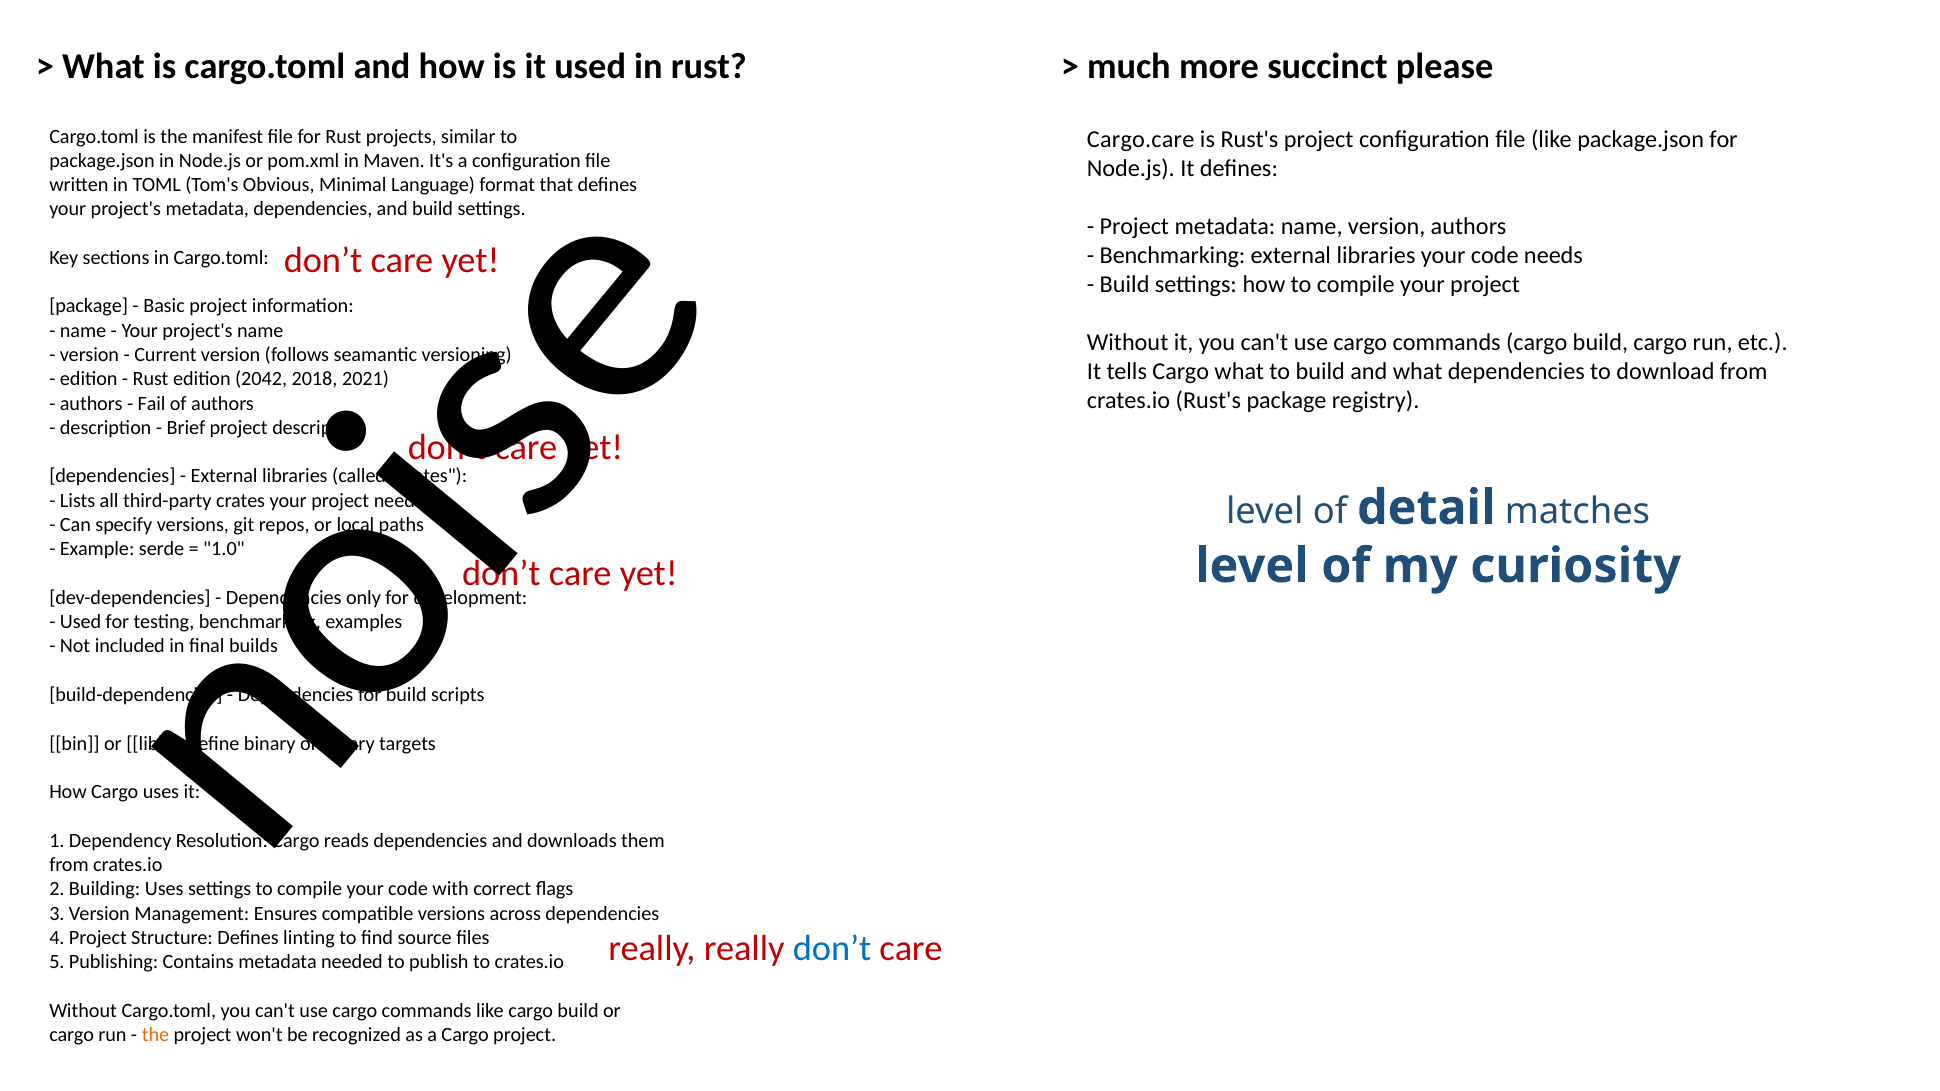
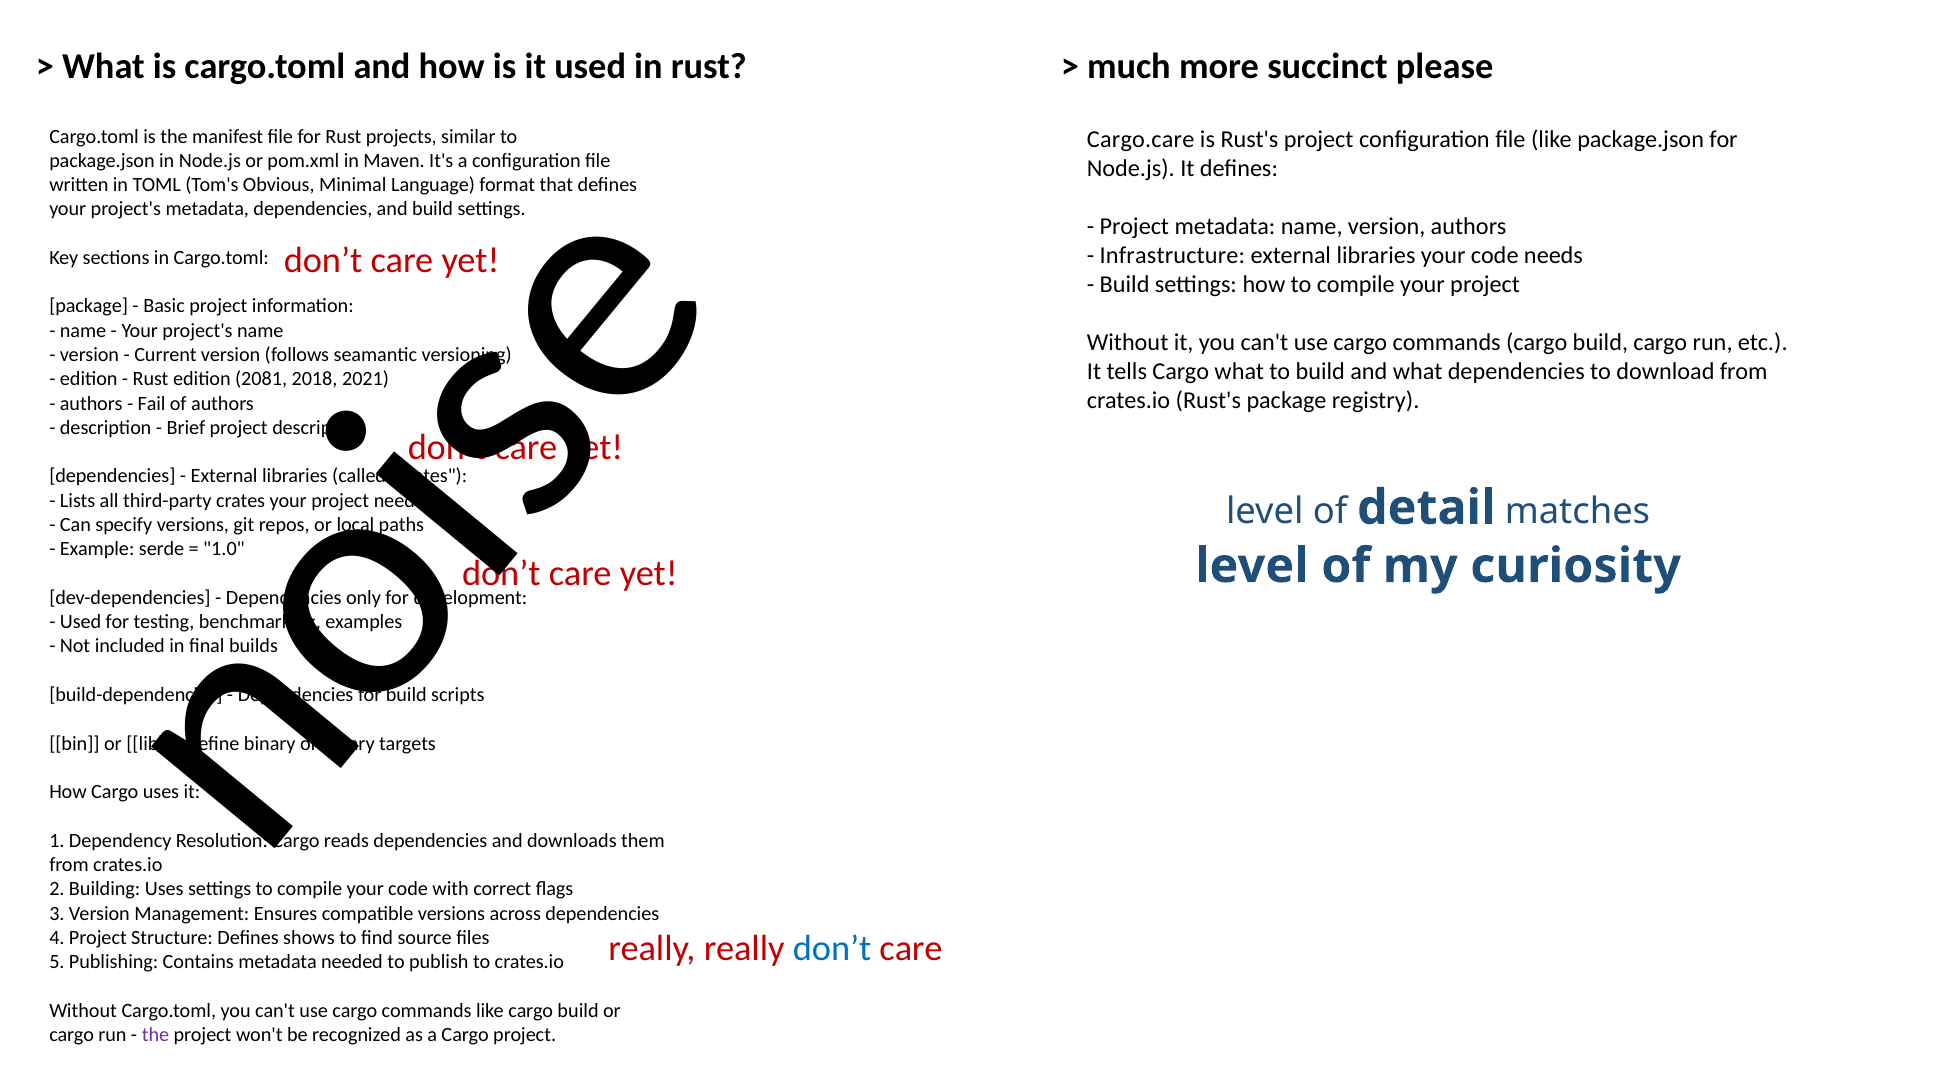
Benchmarking: Benchmarking -> Infrastructure (1172, 255)
2042: 2042 -> 2081 (261, 379)
linting: linting -> shows (309, 938)
the colour: orange -> purple (155, 1035)
